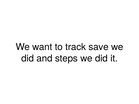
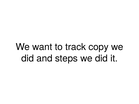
save: save -> copy (99, 47)
